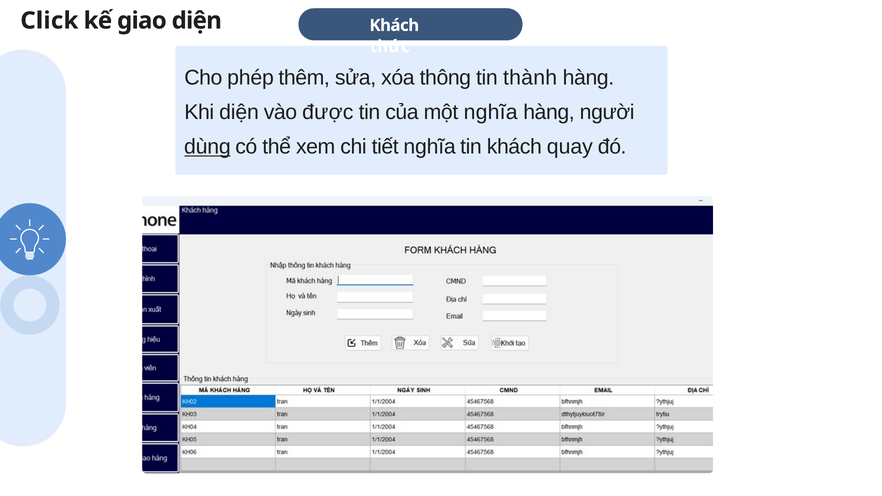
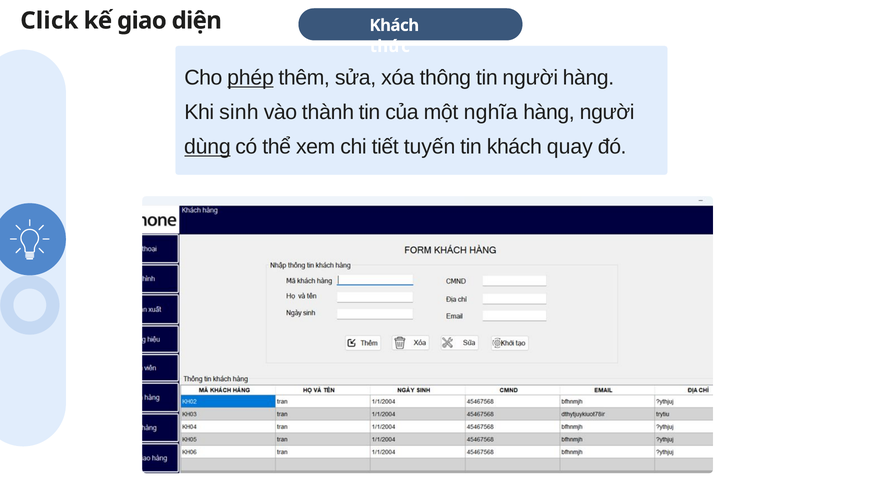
phép underline: none -> present (251, 78)
tin thành: thành -> người (530, 78)
Khi diện: diện -> sinh (239, 112)
được: được -> thành (328, 112)
tiết nghĩa: nghĩa -> tuyến (430, 147)
